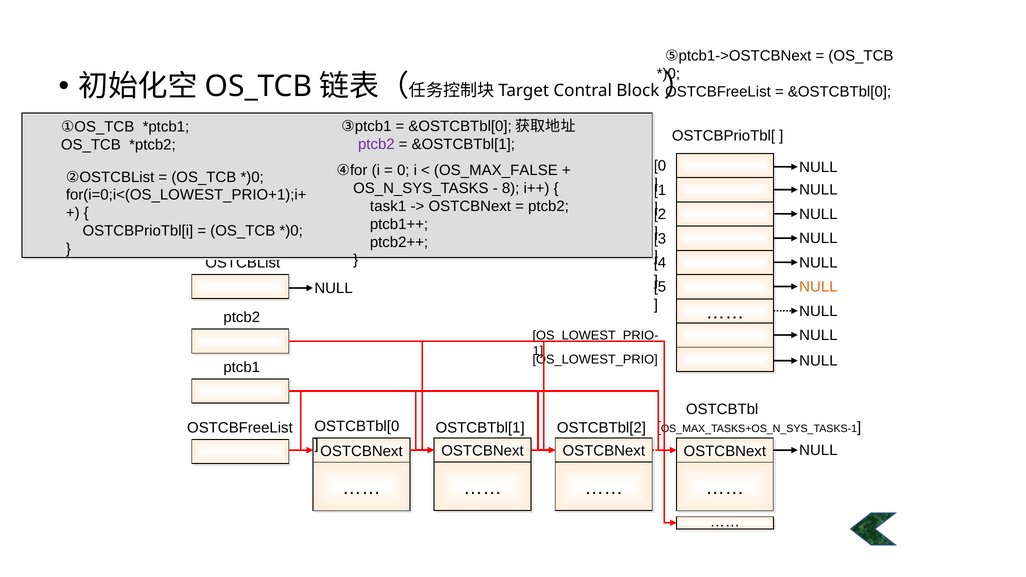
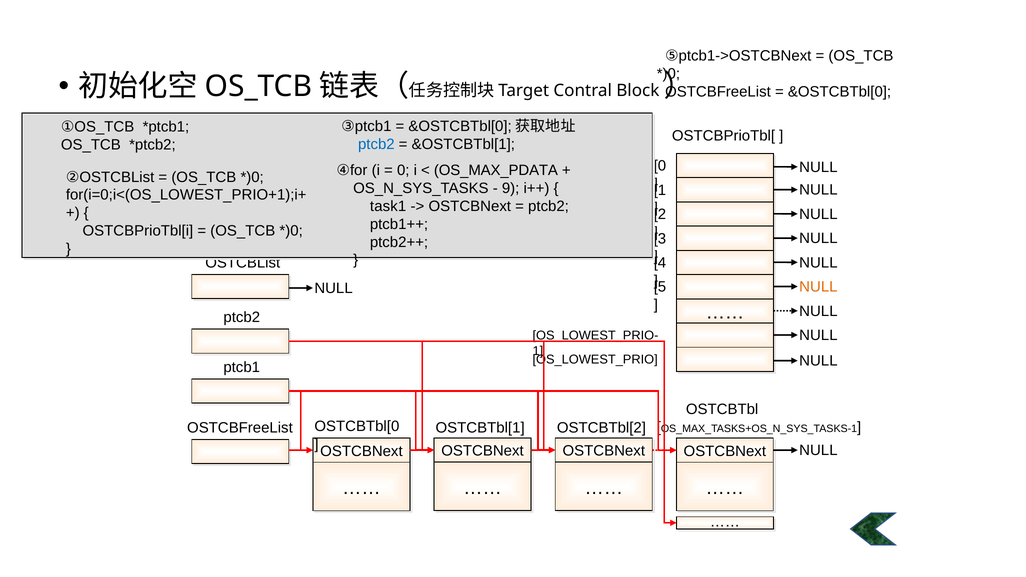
ptcb2 colour: purple -> blue (376, 144)
OS_MAX_FALSE: OS_MAX_FALSE -> OS_MAX_PDATA (496, 170)
8: 8 -> 9 (511, 188)
